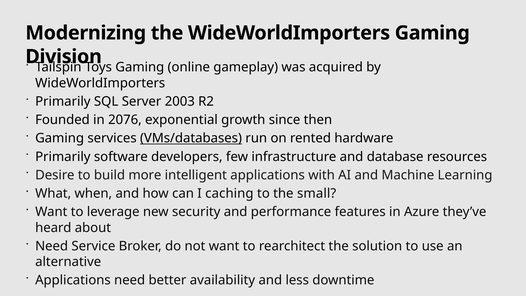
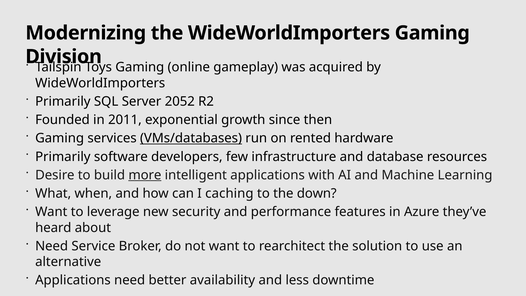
2003: 2003 -> 2052 (180, 101)
2076: 2076 -> 2011 (125, 120)
more underline: none -> present (145, 175)
small: small -> down (317, 193)
